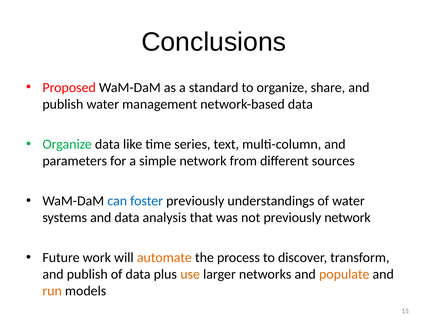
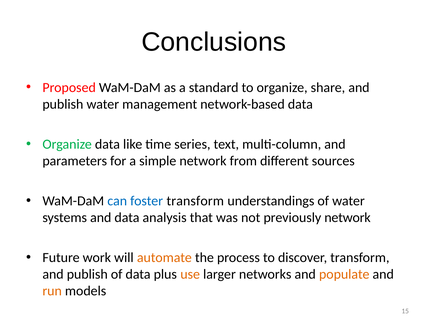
foster previously: previously -> transform (195, 201)
